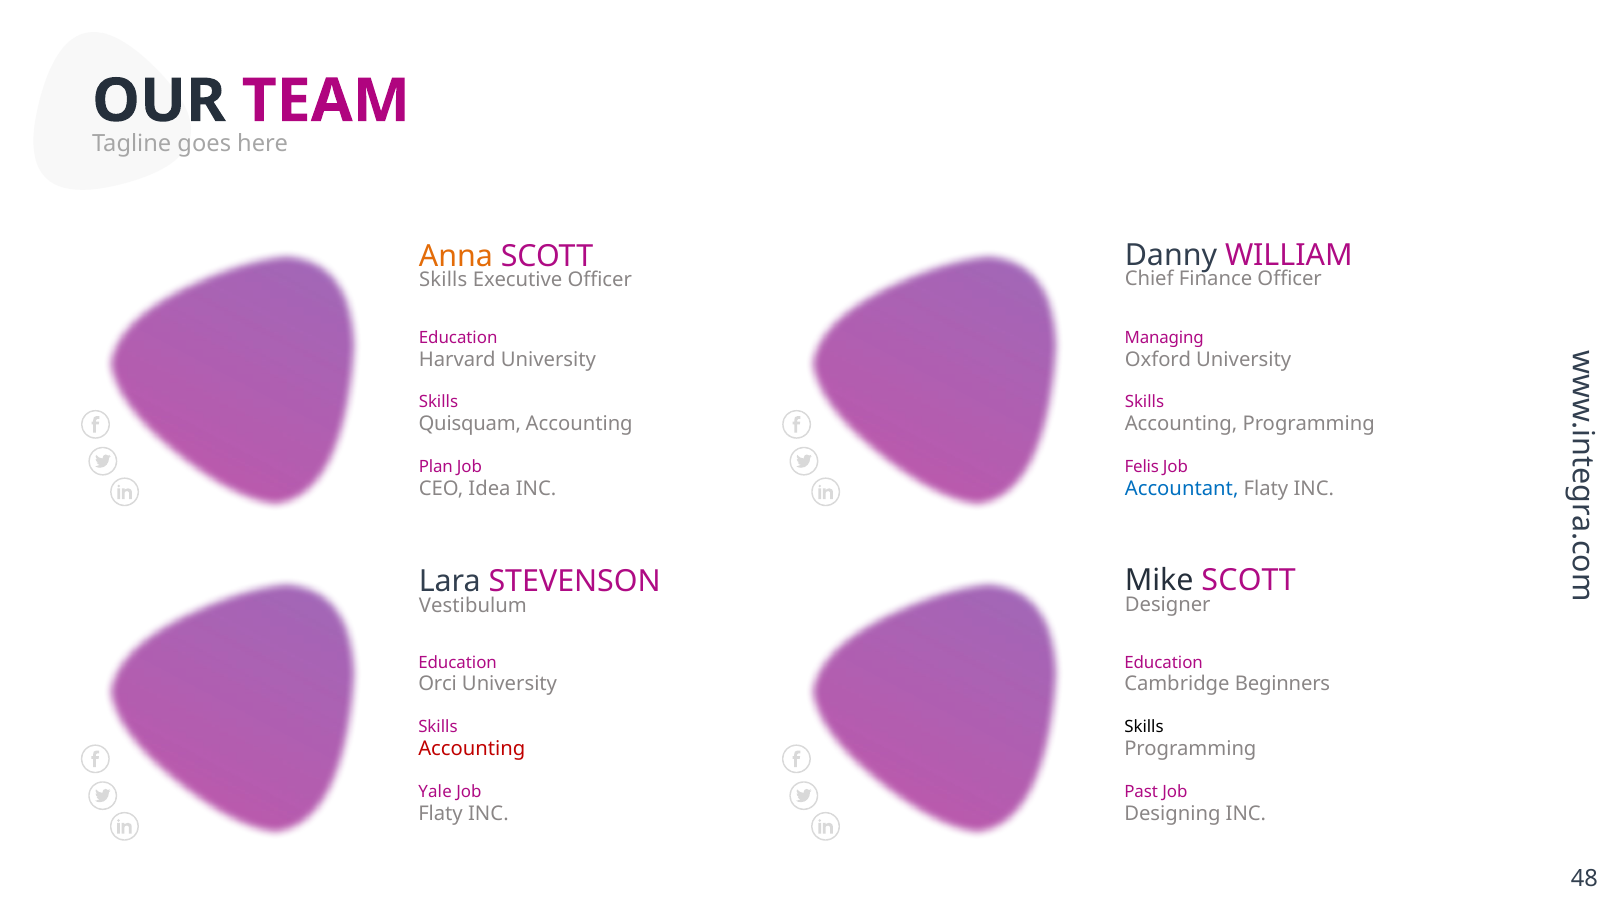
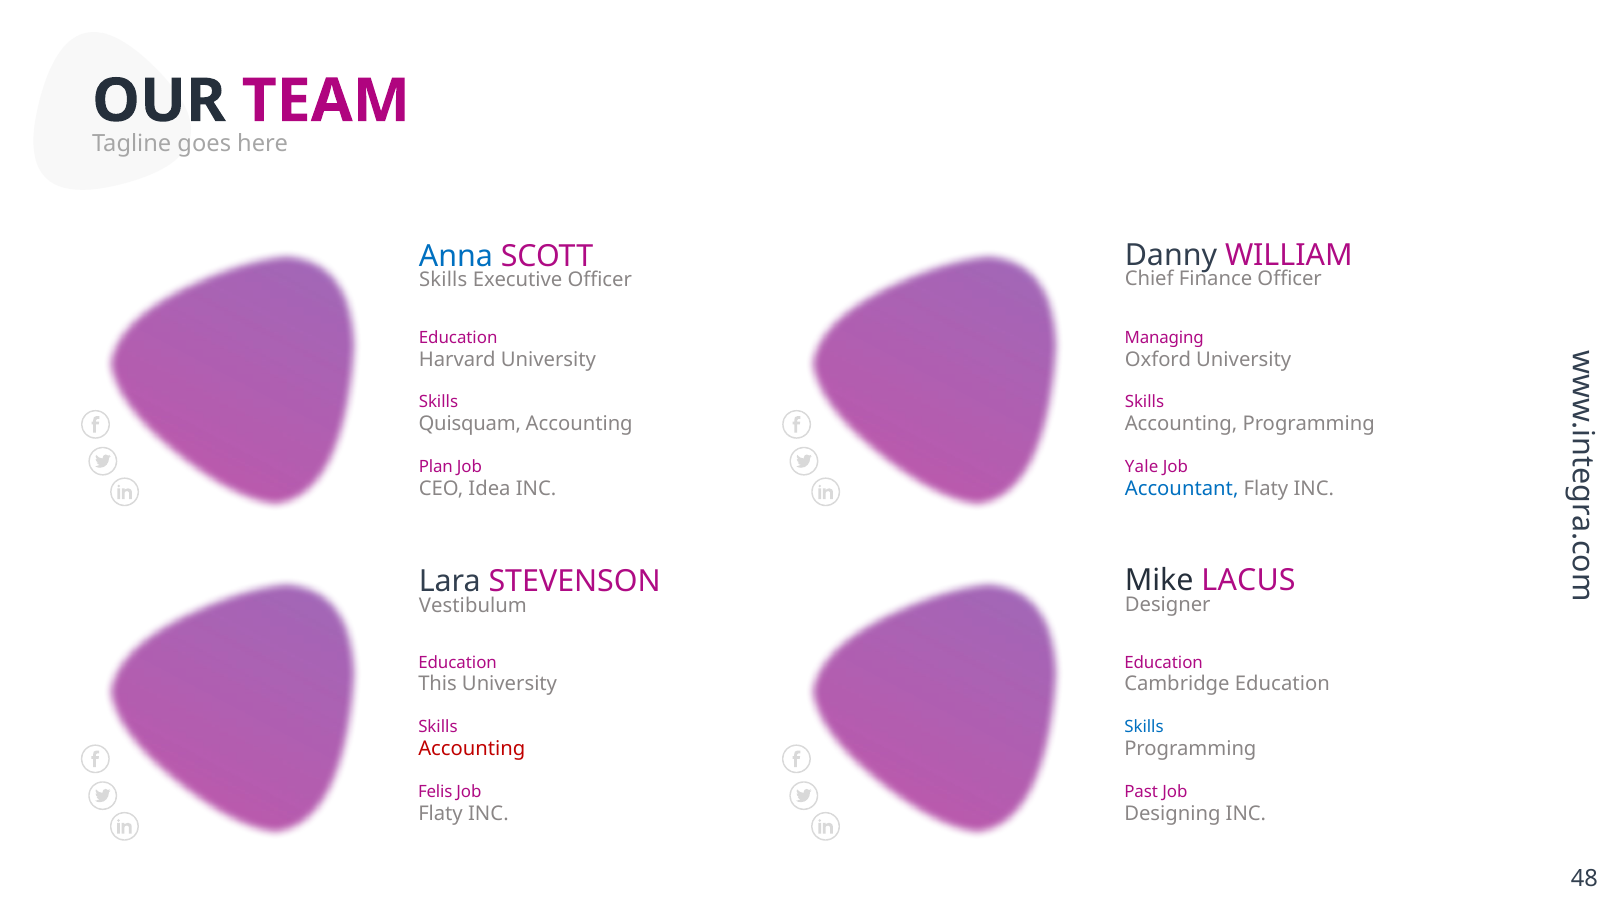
Anna colour: orange -> blue (456, 256)
Felis: Felis -> Yale (1142, 467)
Mike SCOTT: SCOTT -> LACUS (1249, 580)
Orci: Orci -> This (438, 684)
Cambridge Beginners: Beginners -> Education (1282, 684)
Skills colour: black -> blue (1144, 726)
Yale: Yale -> Felis (435, 791)
